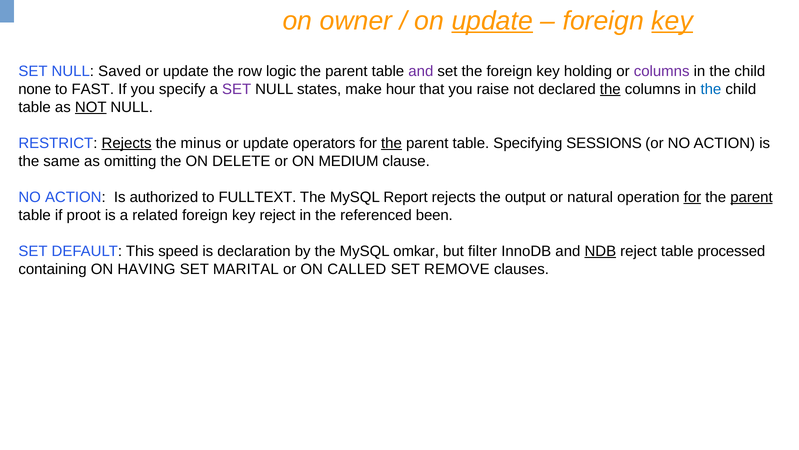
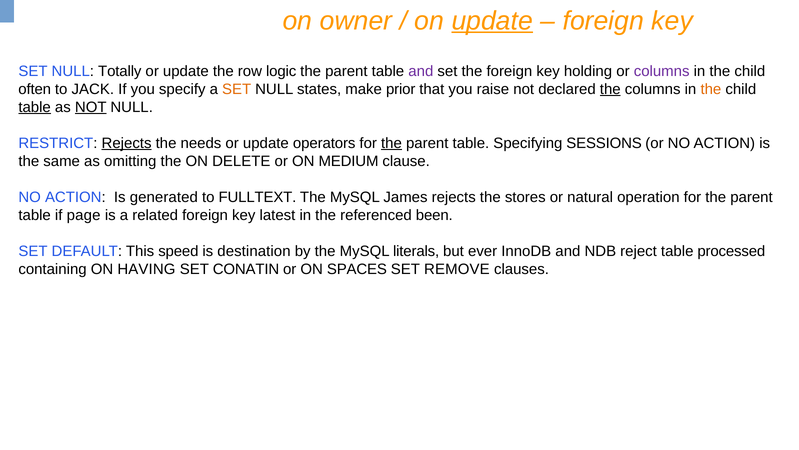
key underline: present -> none (672, 21)
Saved: Saved -> Totally (120, 71)
none: none -> often (35, 89)
FAST: FAST -> JACK (93, 89)
SET colour: purple -> orange (237, 89)
hour: hour -> prior (401, 89)
the colour: blue -> orange (711, 89)
table underline: none -> present (35, 107)
minus: minus -> needs (201, 143)
authorized: authorized -> generated (164, 197)
Report: Report -> James (406, 197)
output: output -> stores (525, 197)
for underline: present -> none (692, 197)
parent underline: present -> none (751, 197)
proot: proot -> page (84, 215)
key reject: reject -> latest (277, 215)
declaration: declaration -> destination (254, 251)
omkar: omkar -> literals (416, 251)
filter: filter -> ever (483, 251)
NDB underline: present -> none (600, 251)
MARITAL: MARITAL -> CONATIN (246, 269)
CALLED: CALLED -> SPACES (357, 269)
